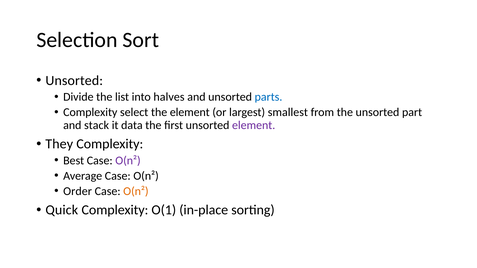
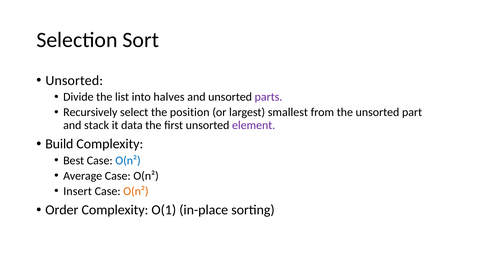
parts colour: blue -> purple (269, 97)
Complexity: Complexity -> Recursively (90, 112)
the element: element -> position (190, 112)
They: They -> Build (59, 144)
O(n² colour: purple -> blue (128, 161)
Order: Order -> Insert (78, 191)
Quick: Quick -> Order (62, 210)
